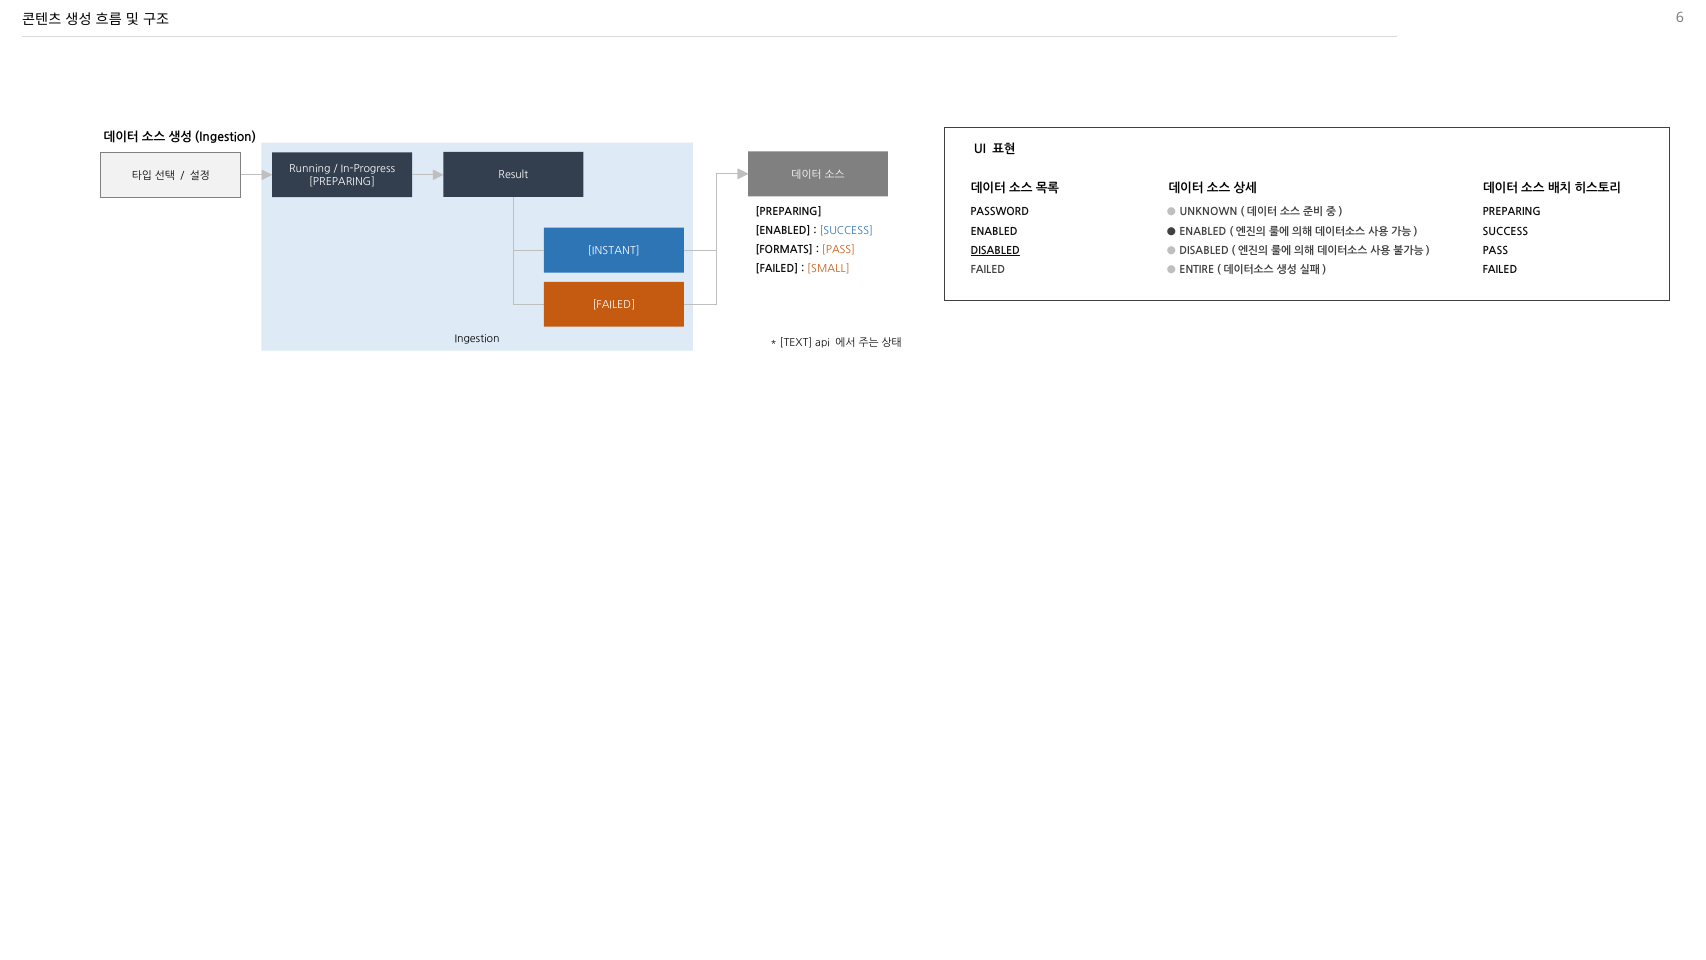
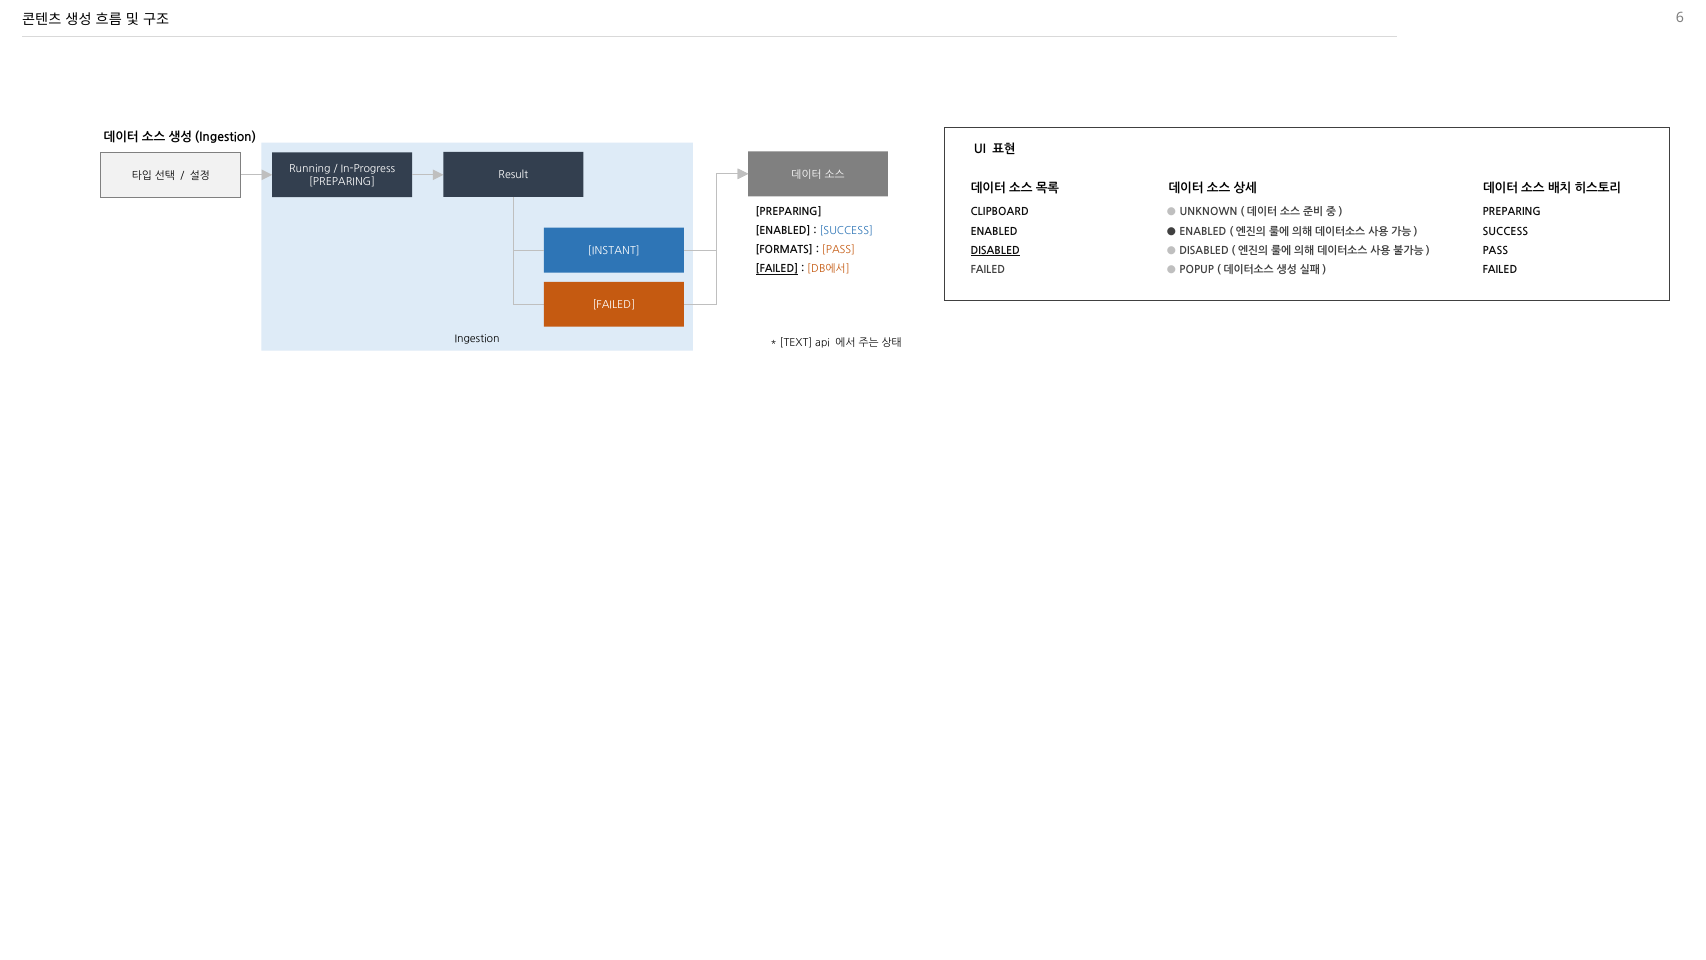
PASSWORD: PASSWORD -> CLIPBOARD (1000, 212)
FAILED underline: none -> present (777, 269)
SMALL: SMALL -> DB에서 (828, 269)
ENTIRE: ENTIRE -> POPUP (1197, 270)
